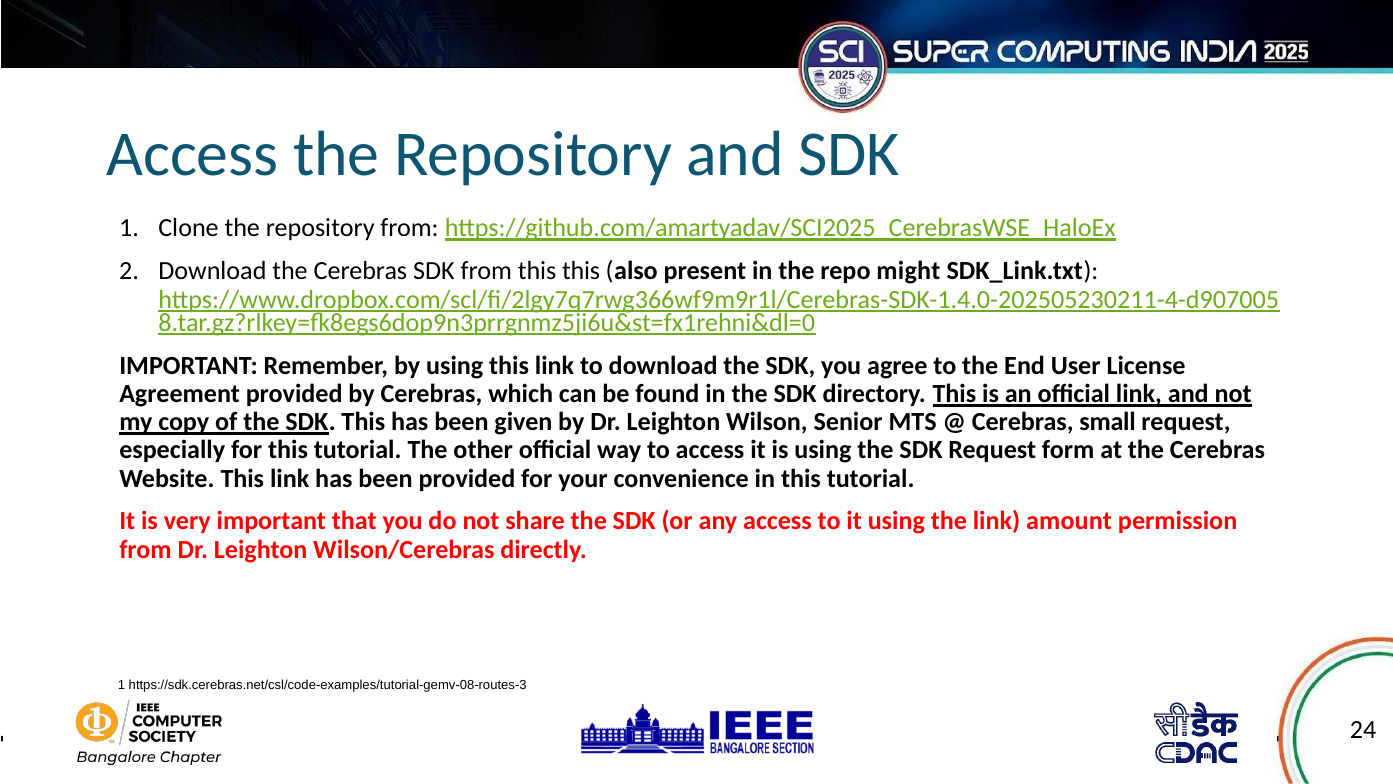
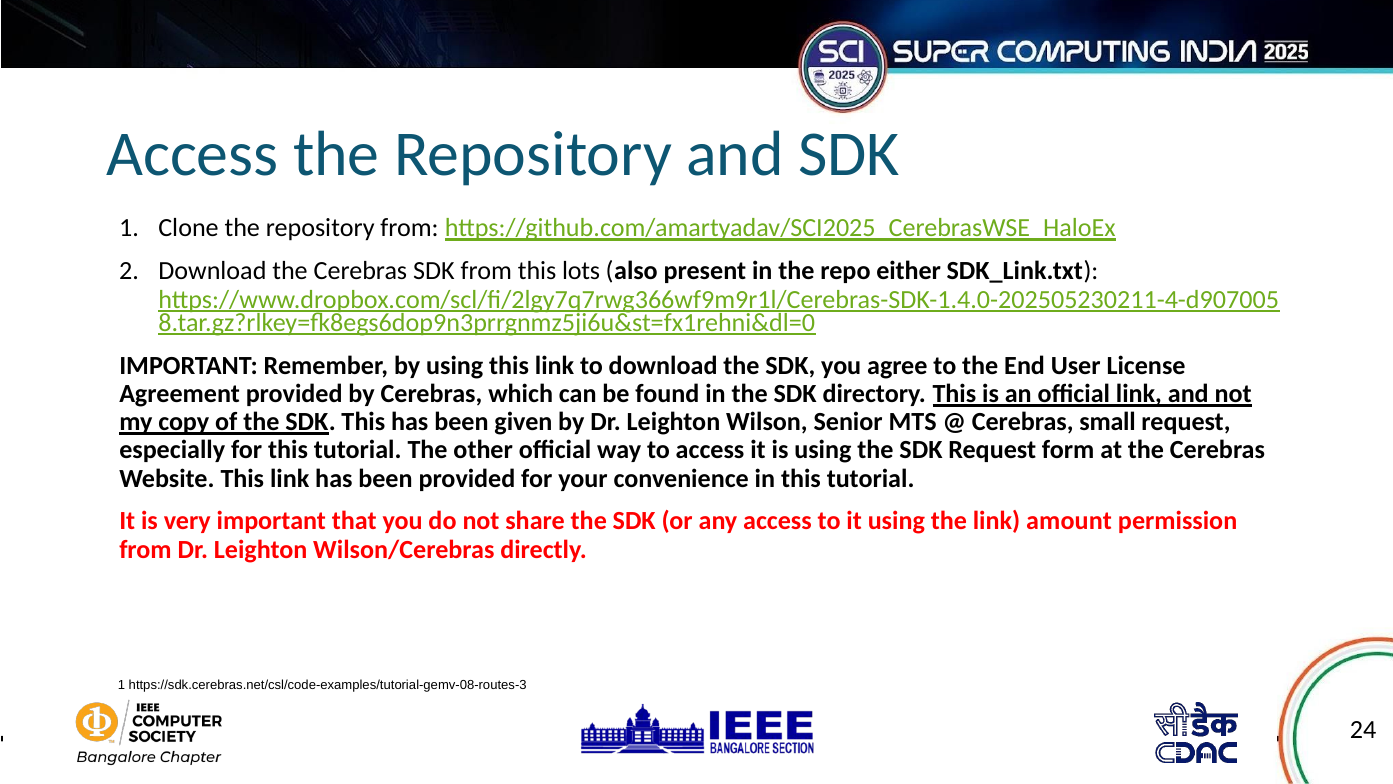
this this: this -> lots (581, 271)
might: might -> either (909, 271)
